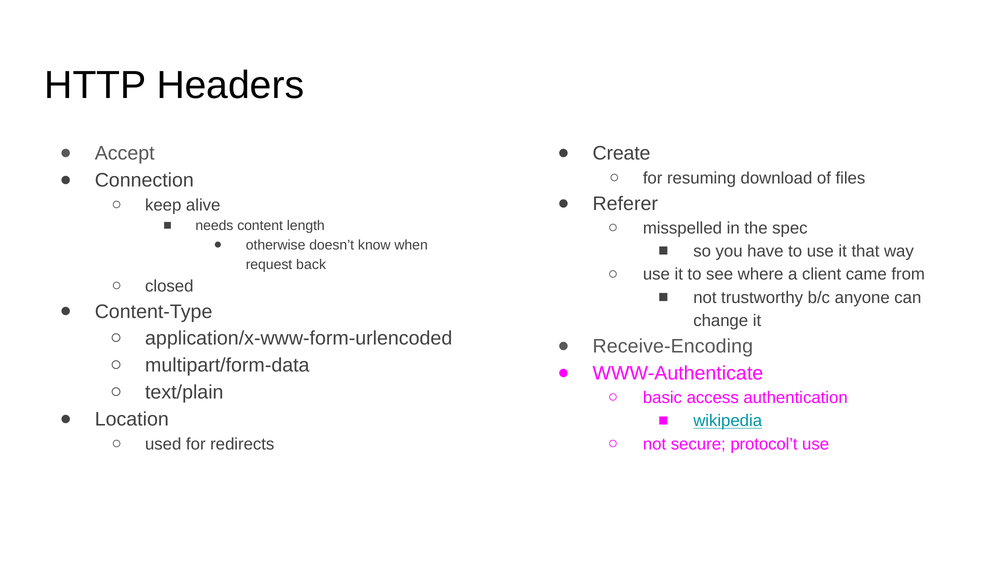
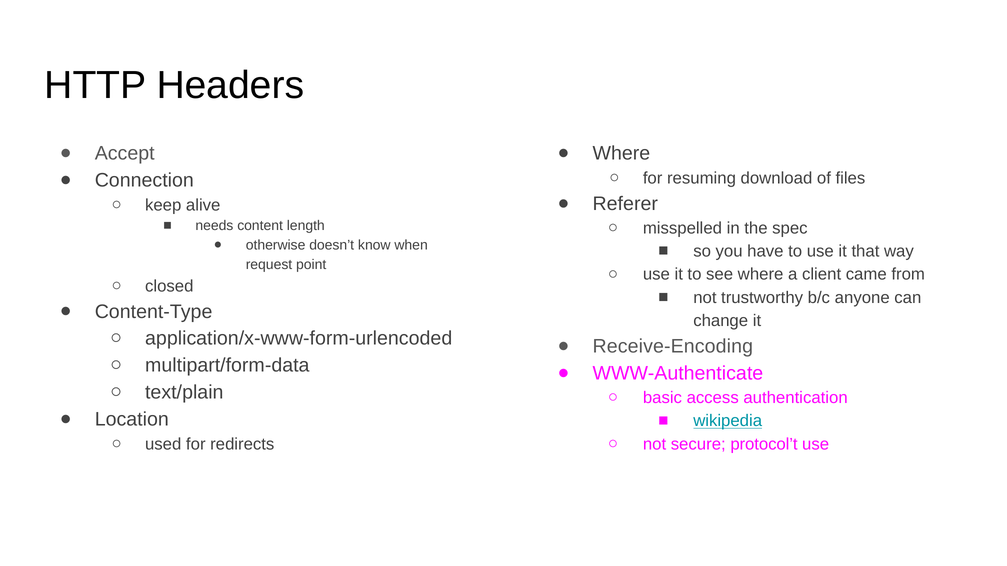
Create: Create -> Where (621, 154)
back: back -> point (311, 265)
